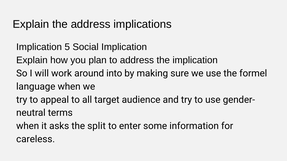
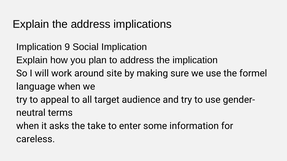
5: 5 -> 9 (67, 47)
into: into -> site (114, 74)
split: split -> take (97, 126)
